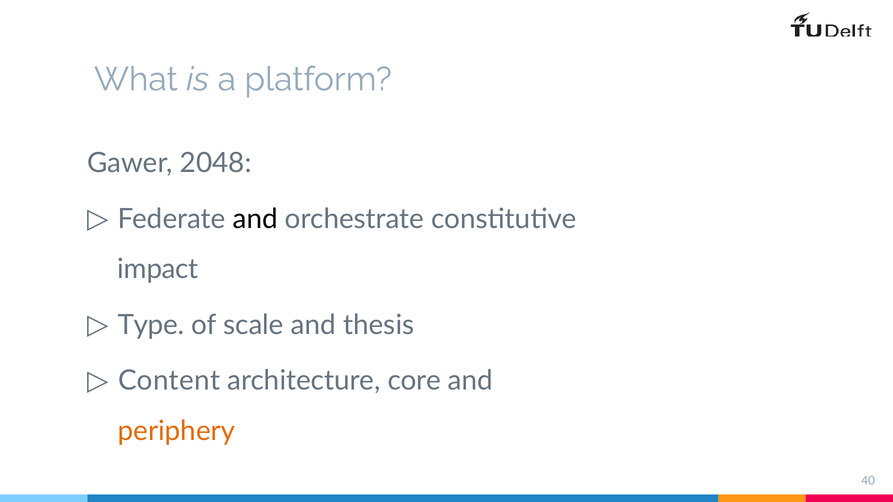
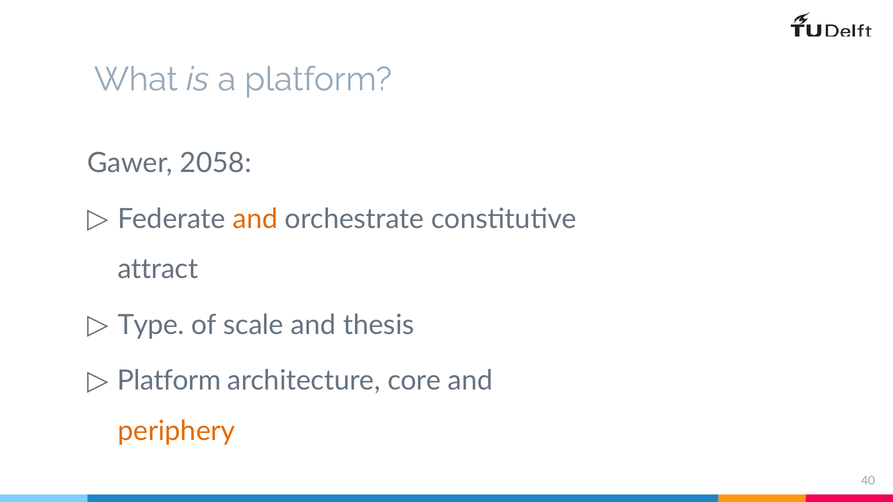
2048: 2048 -> 2058 (216, 163)
and colour: black -> orange (255, 219)
impact: impact -> attract (158, 269)
Content: Content -> Platform (169, 381)
